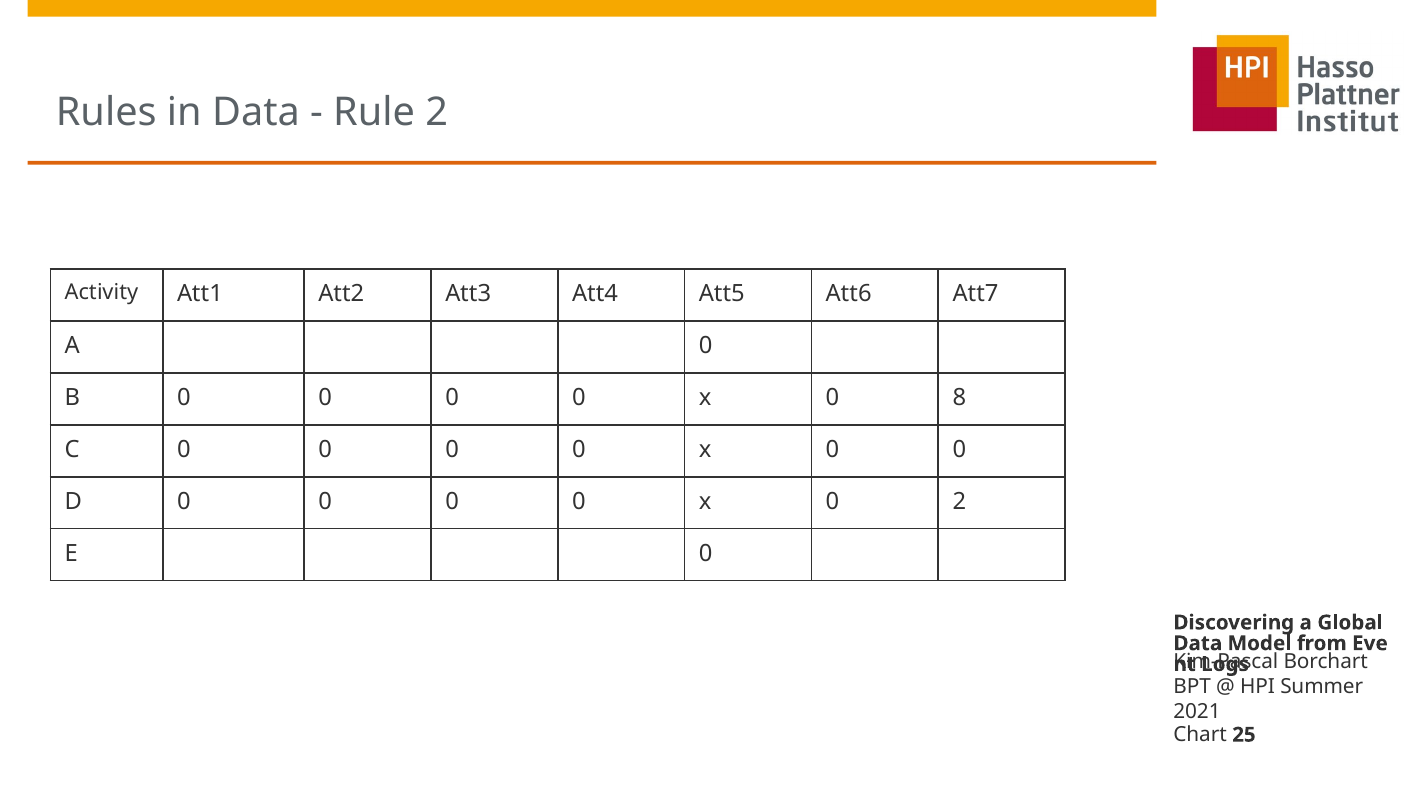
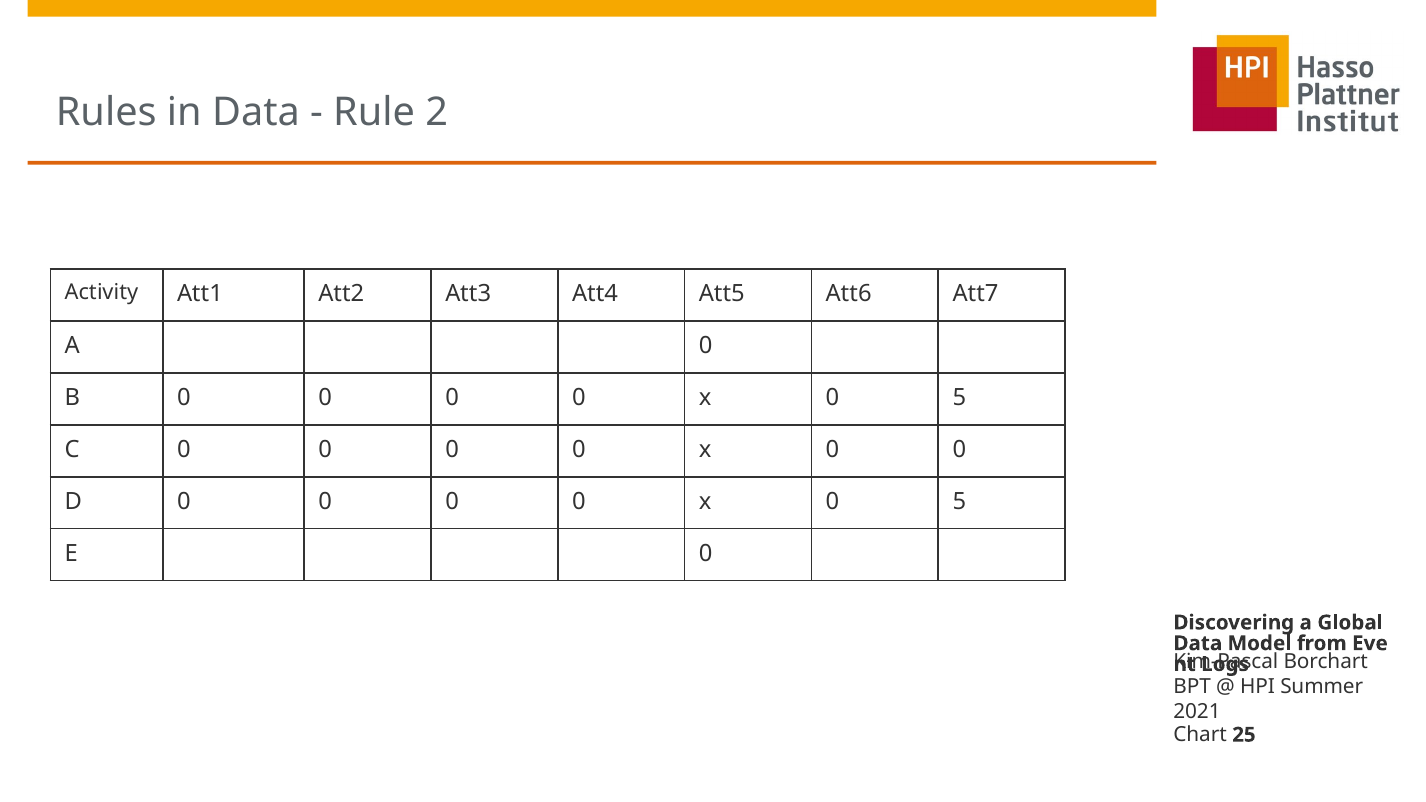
8: 8 -> 5 (959, 398)
2: 2 -> 5 (959, 501)
